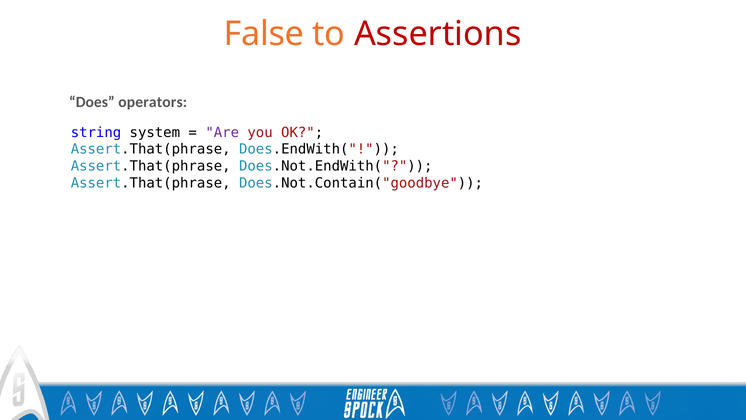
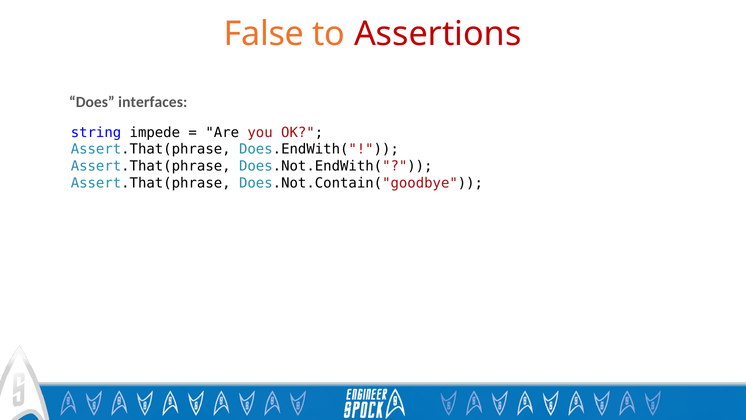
operators: operators -> interfaces (153, 102)
system: system -> impede (155, 132)
Are colour: purple -> black (222, 132)
